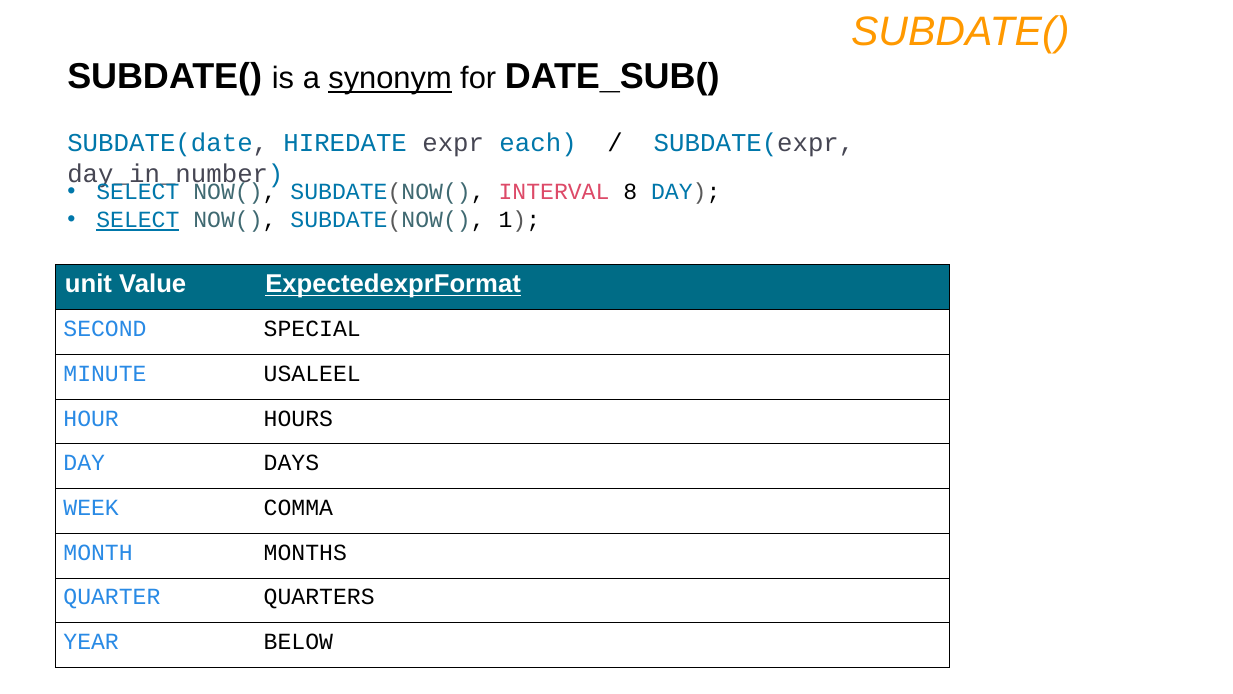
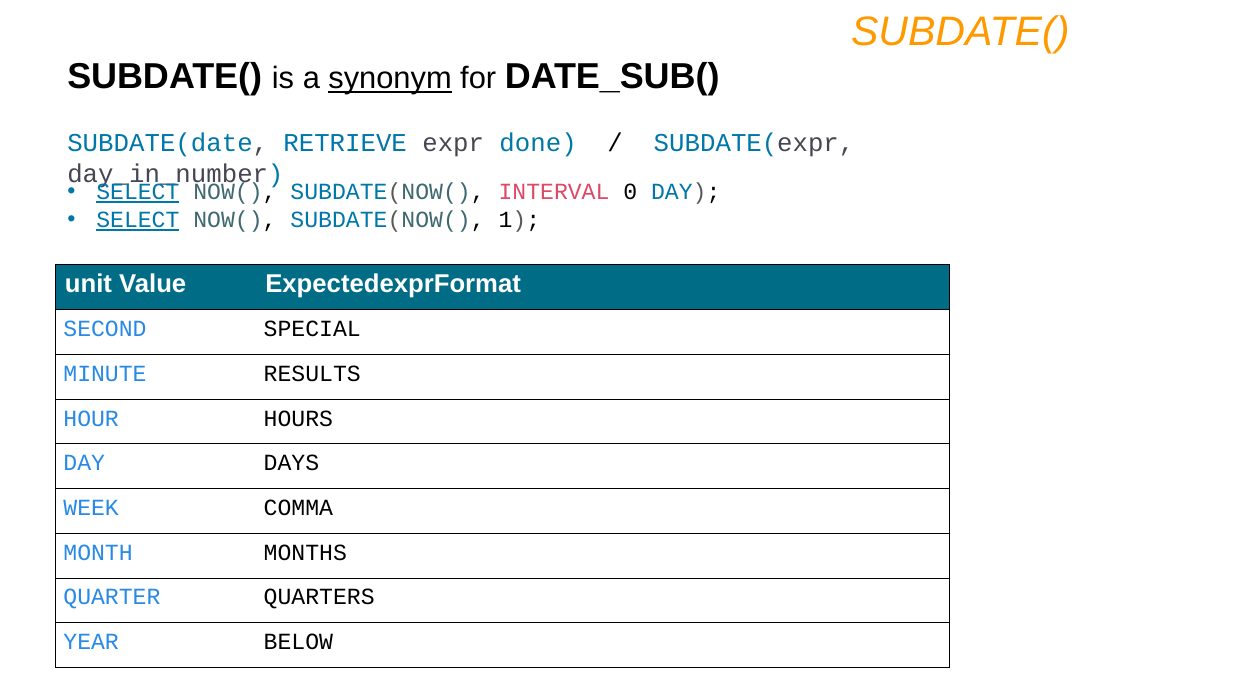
HIREDATE: HIREDATE -> RETRIEVE (345, 143)
each: each -> done (538, 143)
SELECT underline: none -> present (138, 192)
8: 8 -> 0 (630, 192)
ExpectedexprFormat underline: present -> none (393, 284)
USALEEL: USALEEL -> RESULTS (312, 373)
